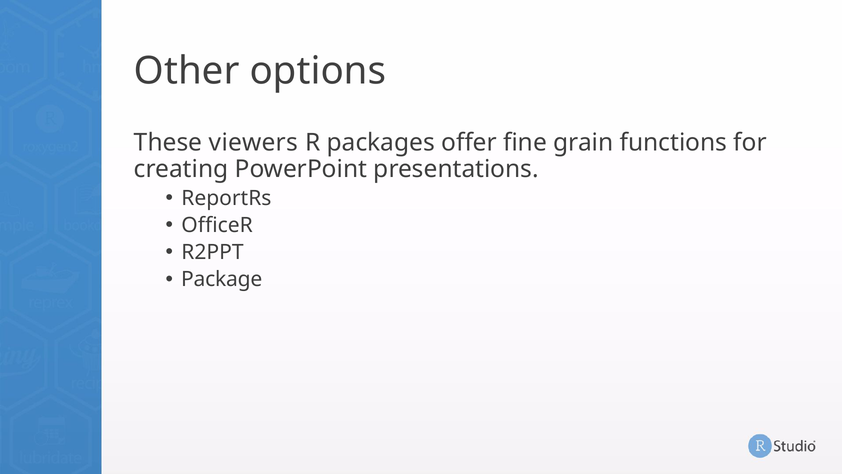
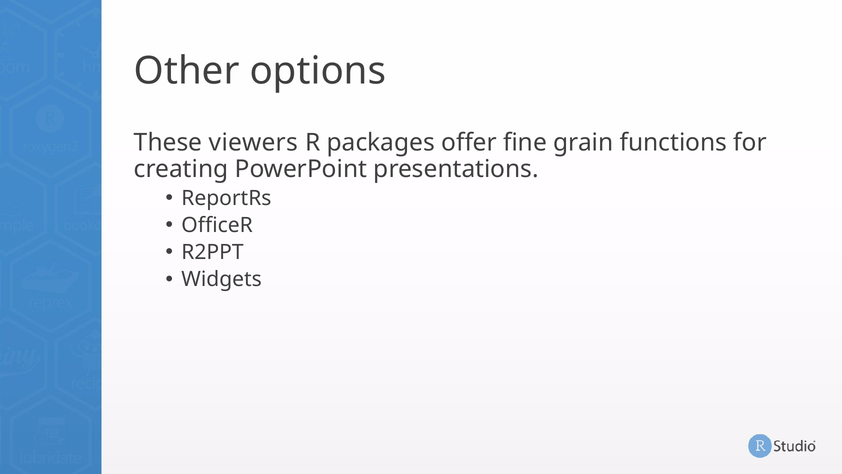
Package: Package -> Widgets (222, 279)
